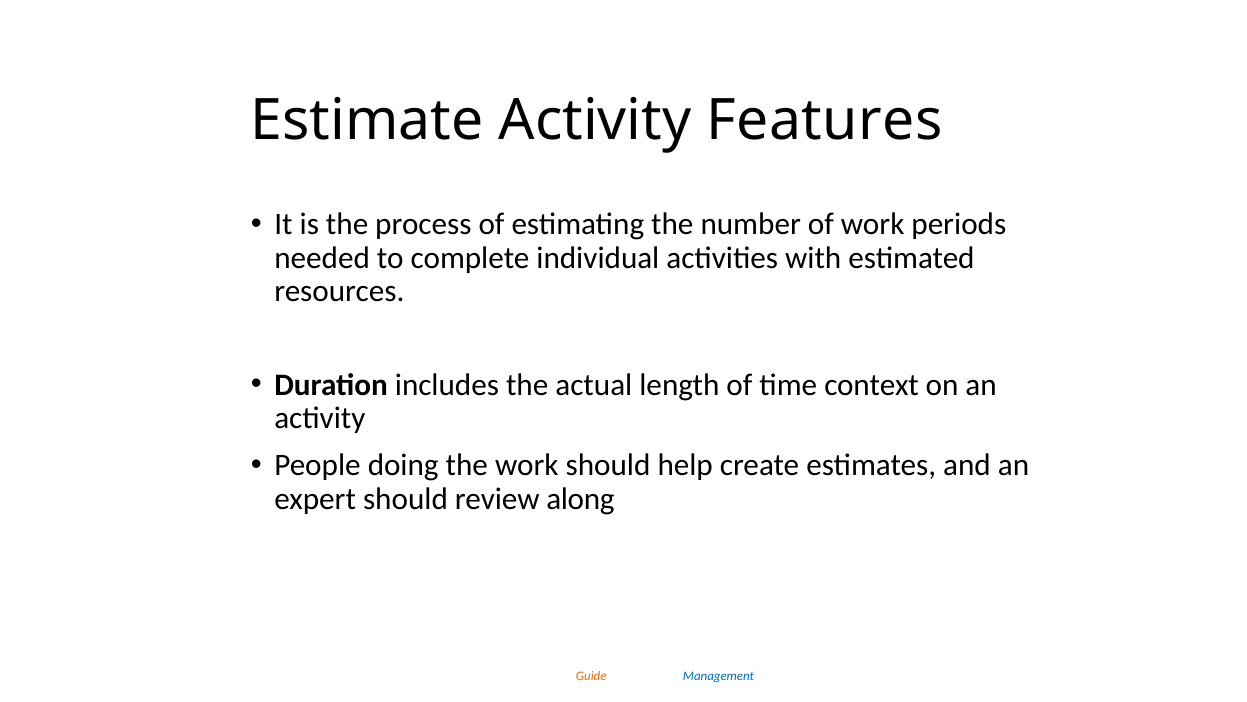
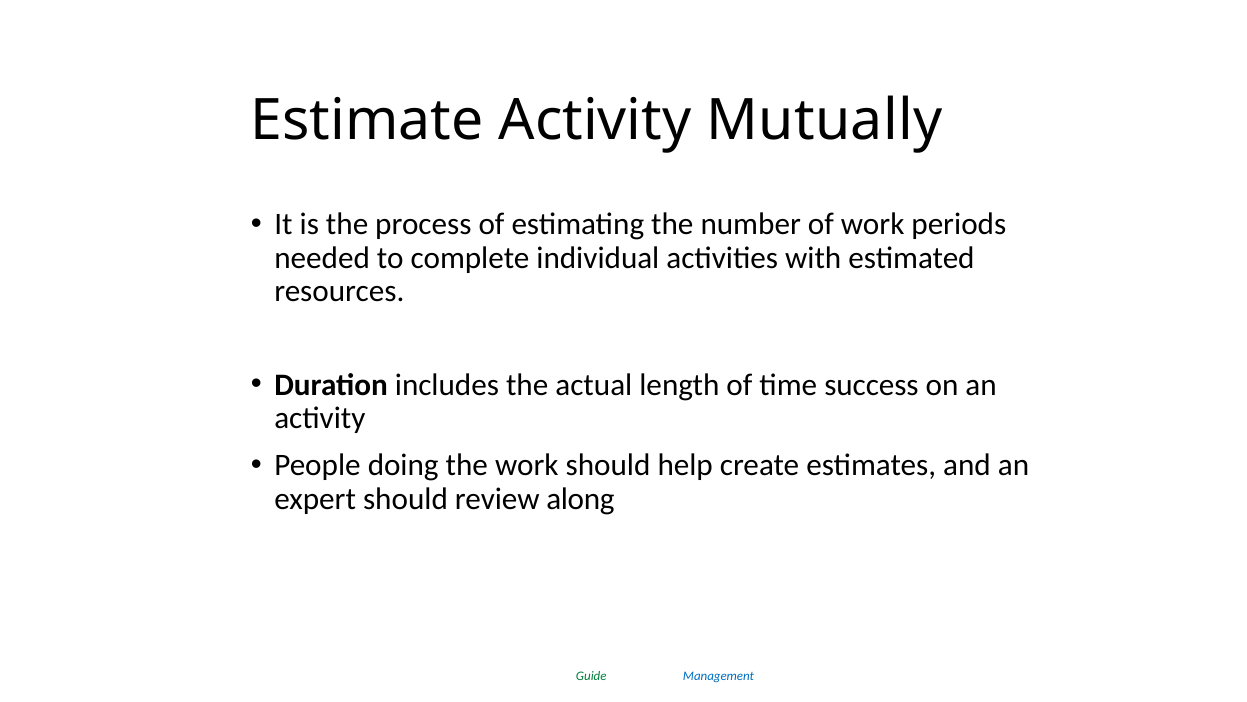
Features: Features -> Mutually (824, 121)
context: context -> success (871, 385)
Guide colour: orange -> green (591, 676)
